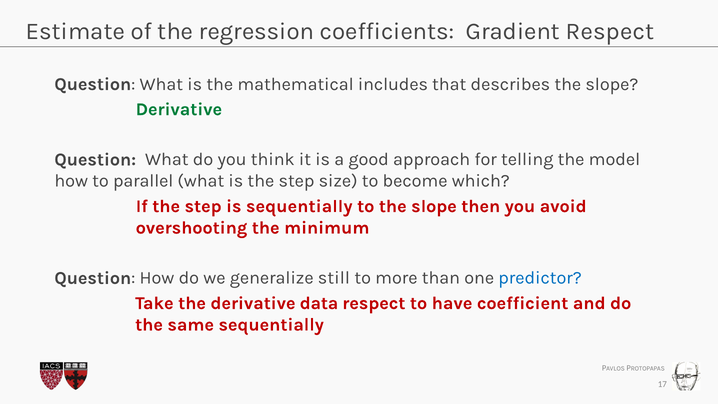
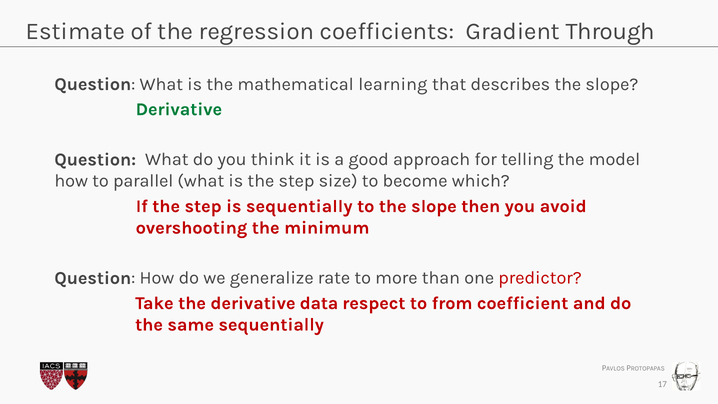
Gradient Respect: Respect -> Through (610, 31)
includes: includes -> learning (393, 84)
still: still -> rate (334, 278)
predictor colour: blue -> red (540, 278)
have: have -> from (452, 303)
